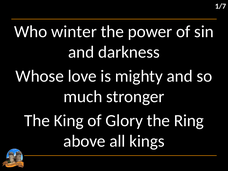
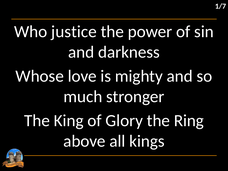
winter: winter -> justice (74, 32)
